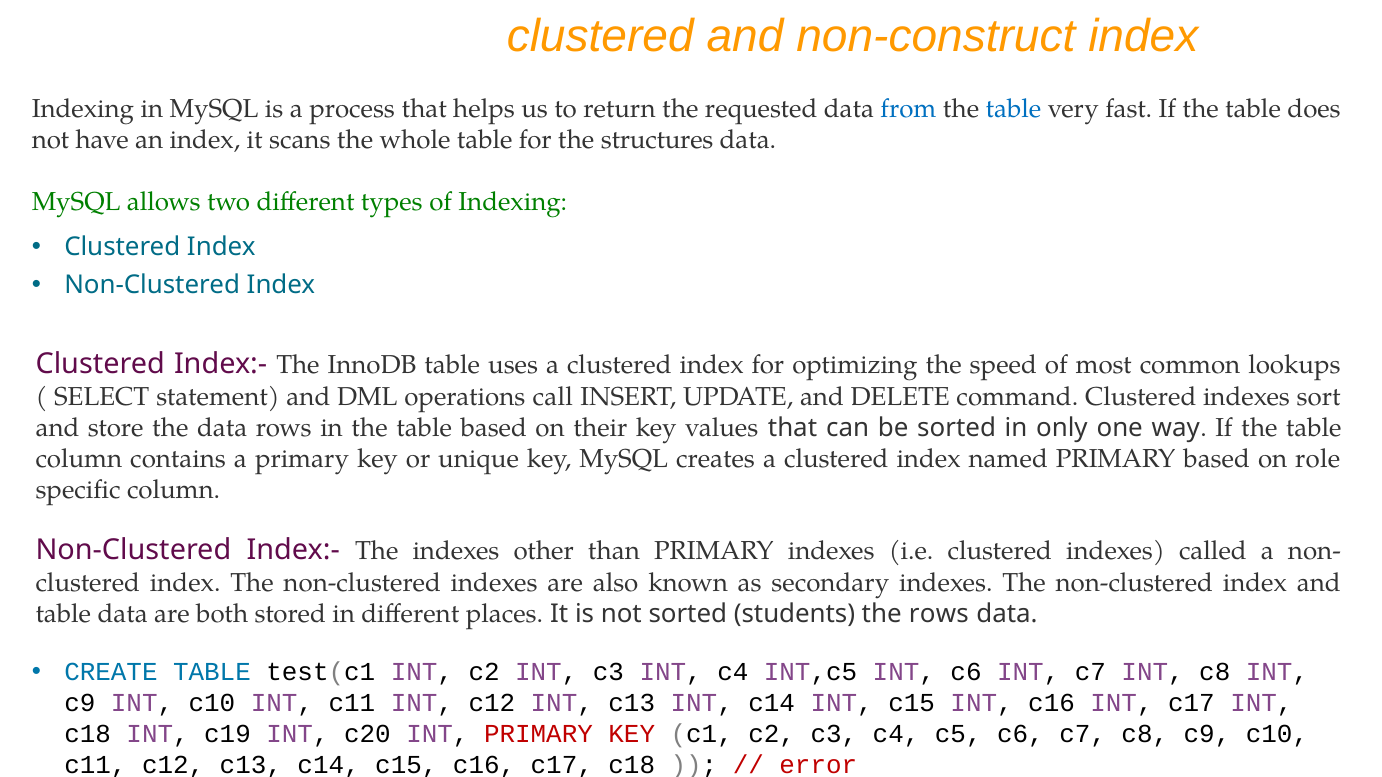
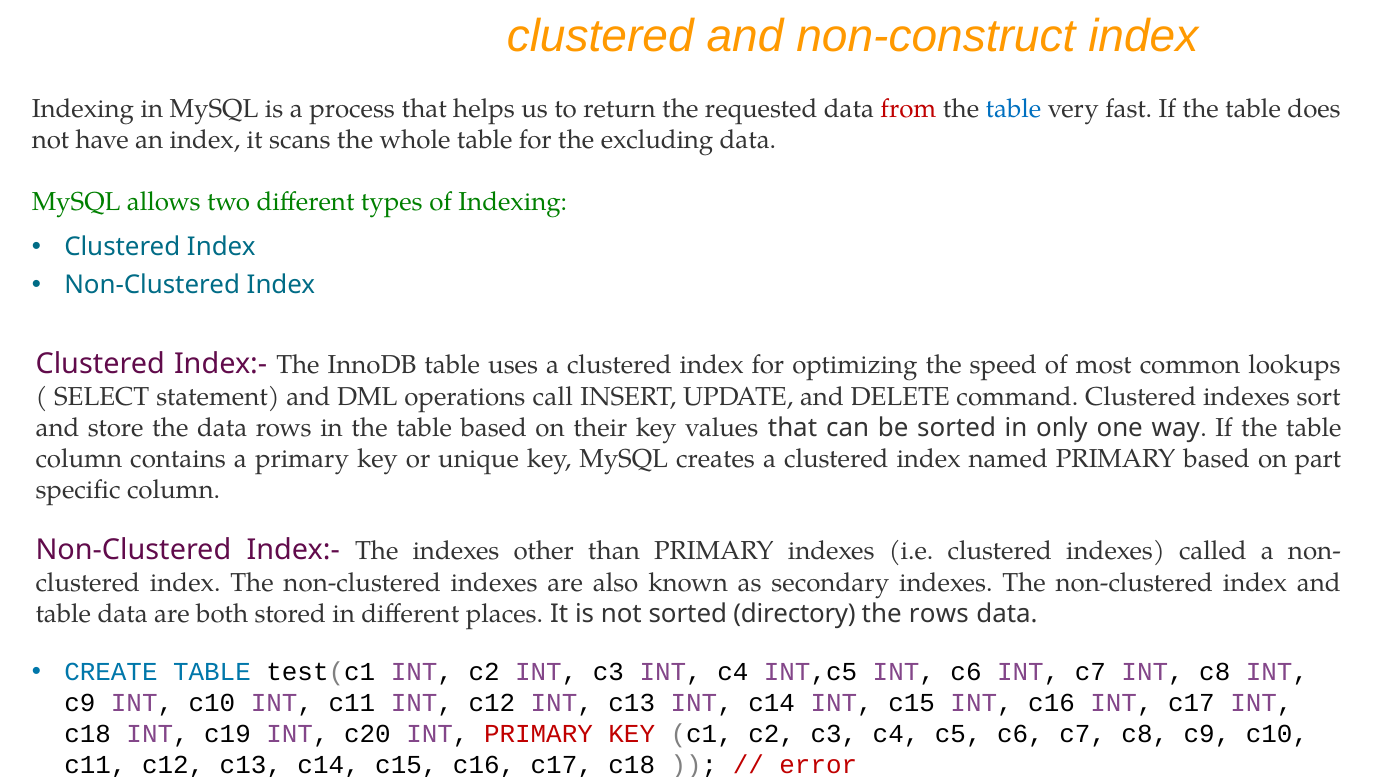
from colour: blue -> red (908, 109)
structures: structures -> excluding (657, 140)
role: role -> part (1318, 459)
students: students -> directory (795, 614)
